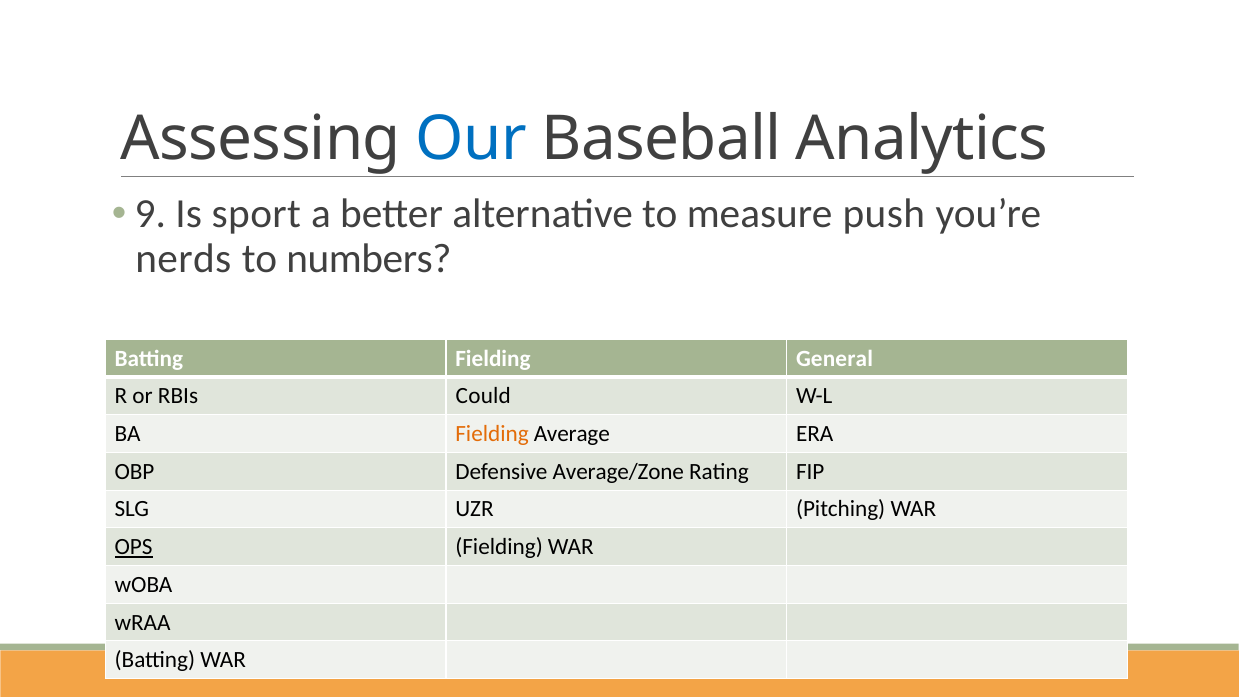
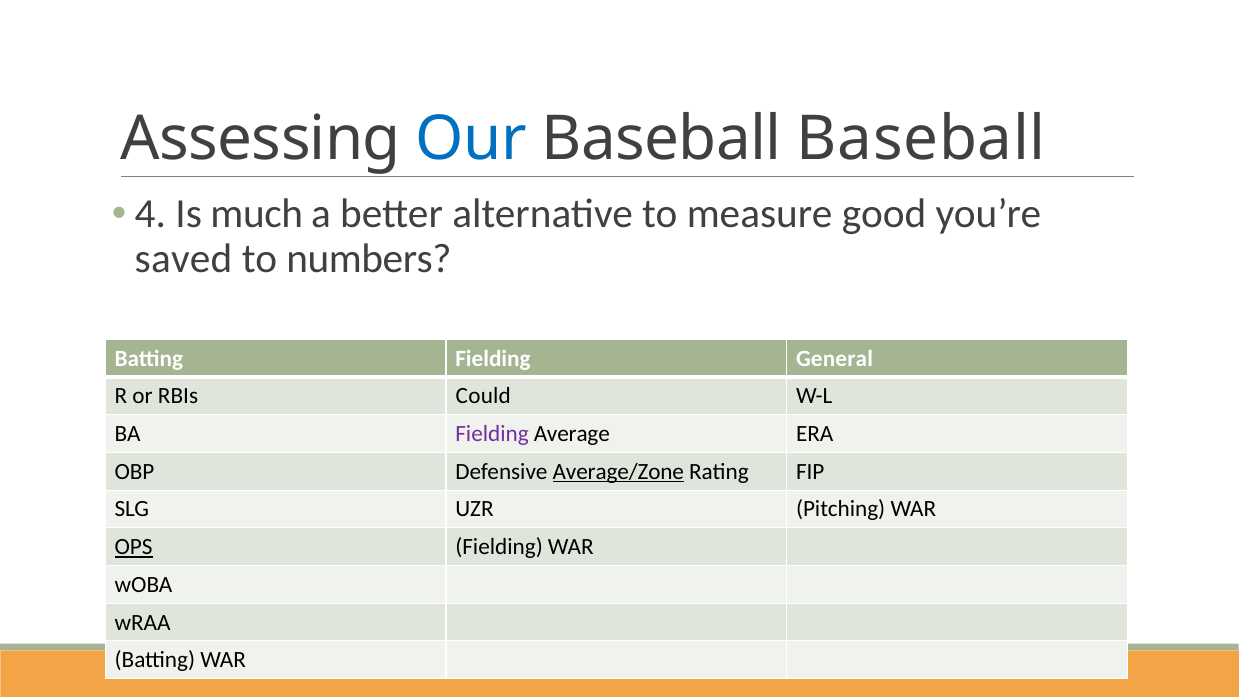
Baseball Analytics: Analytics -> Baseball (921, 139)
9: 9 -> 4 (150, 214)
sport: sport -> much (257, 214)
push: push -> good (884, 214)
nerds: nerds -> saved (183, 259)
Fielding colour: orange -> purple (492, 434)
Average/Zone underline: none -> present (618, 472)
